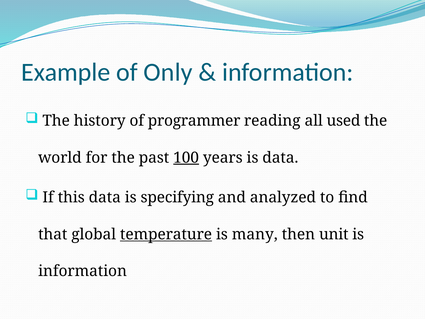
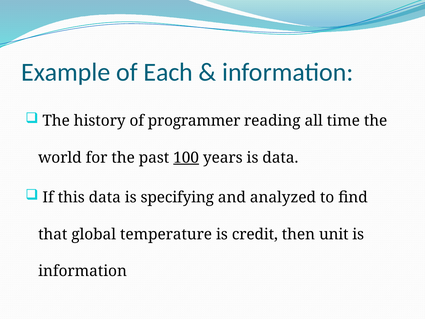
Only: Only -> Each (168, 72)
used: used -> time (343, 121)
temperature underline: present -> none (166, 234)
many: many -> credit (255, 234)
